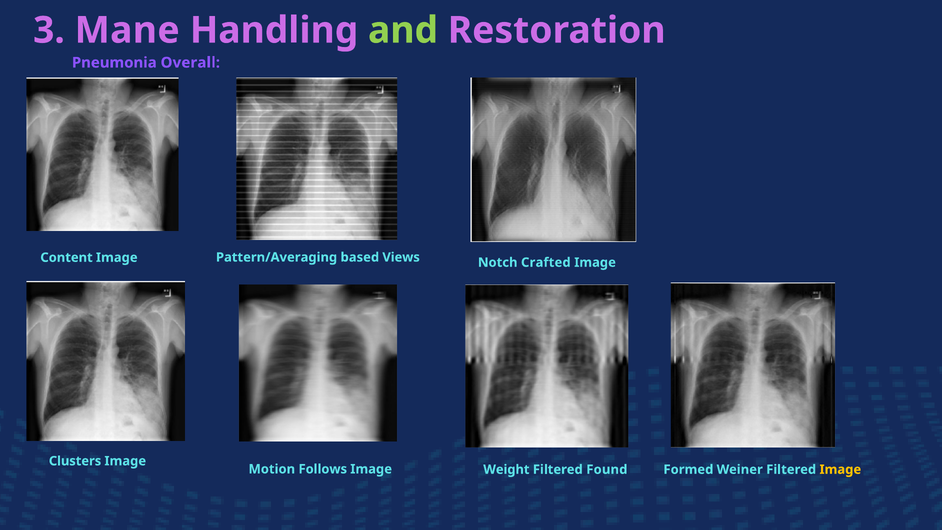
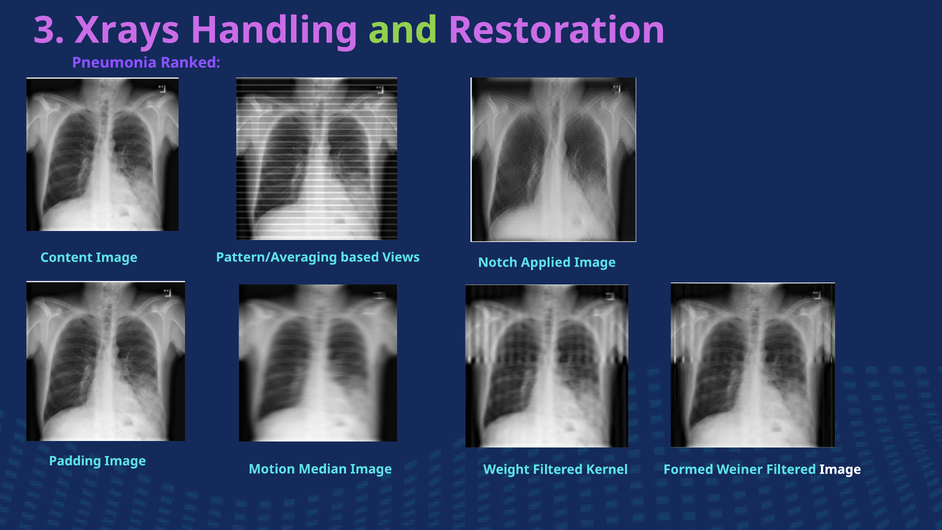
Mane: Mane -> Xrays (127, 30)
Overall: Overall -> Ranked (190, 63)
Crafted: Crafted -> Applied (546, 262)
Clusters: Clusters -> Padding (75, 461)
Follows: Follows -> Median (323, 469)
Image colour: yellow -> white (840, 469)
Found: Found -> Kernel (607, 469)
